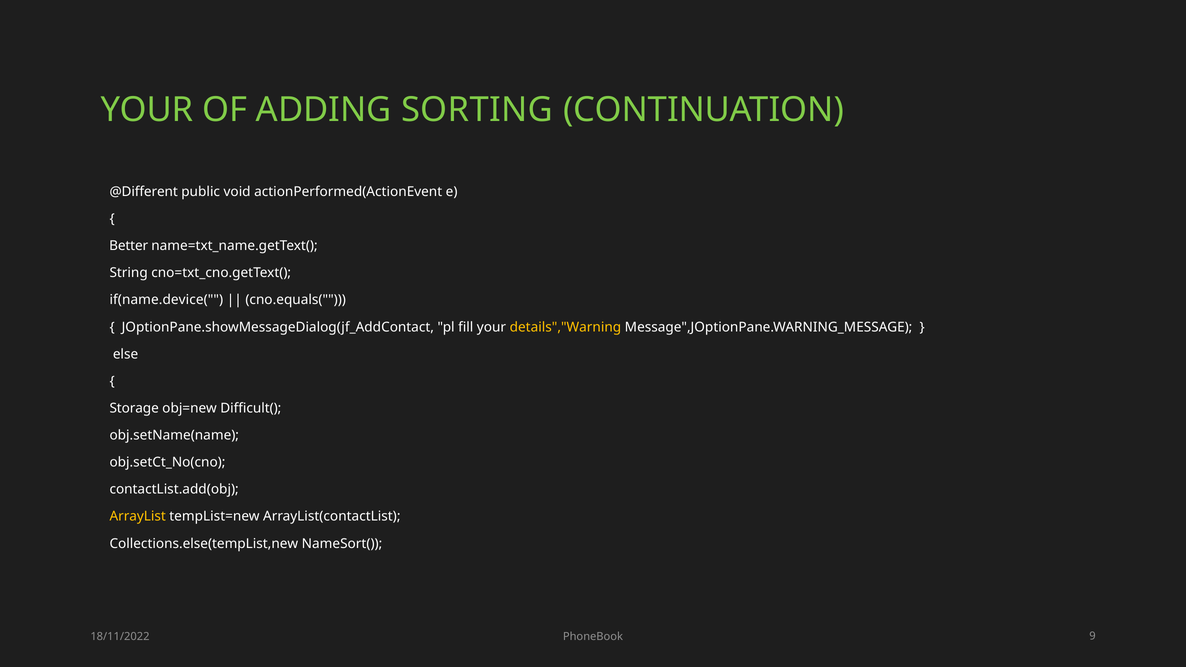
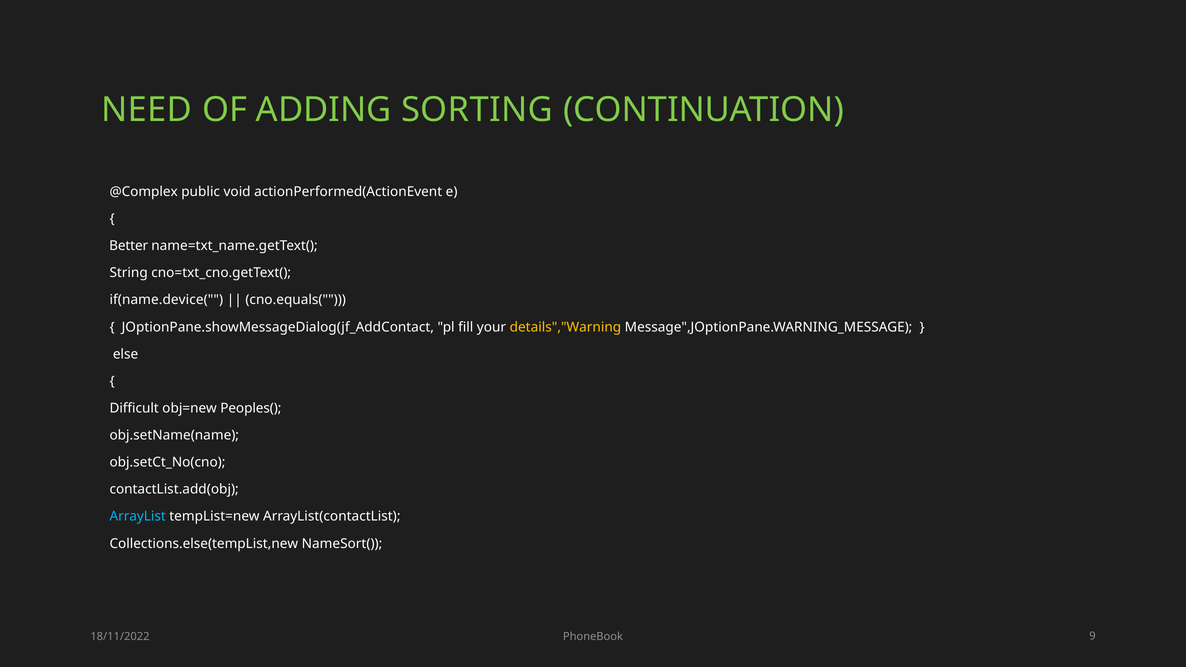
YOUR: YOUR -> NEED (147, 110)
@Different: @Different -> @Complex (144, 192)
Storage: Storage -> Difficult (134, 408)
Difficult(: Difficult( -> Peoples( (251, 408)
ArrayList colour: yellow -> light blue (138, 517)
